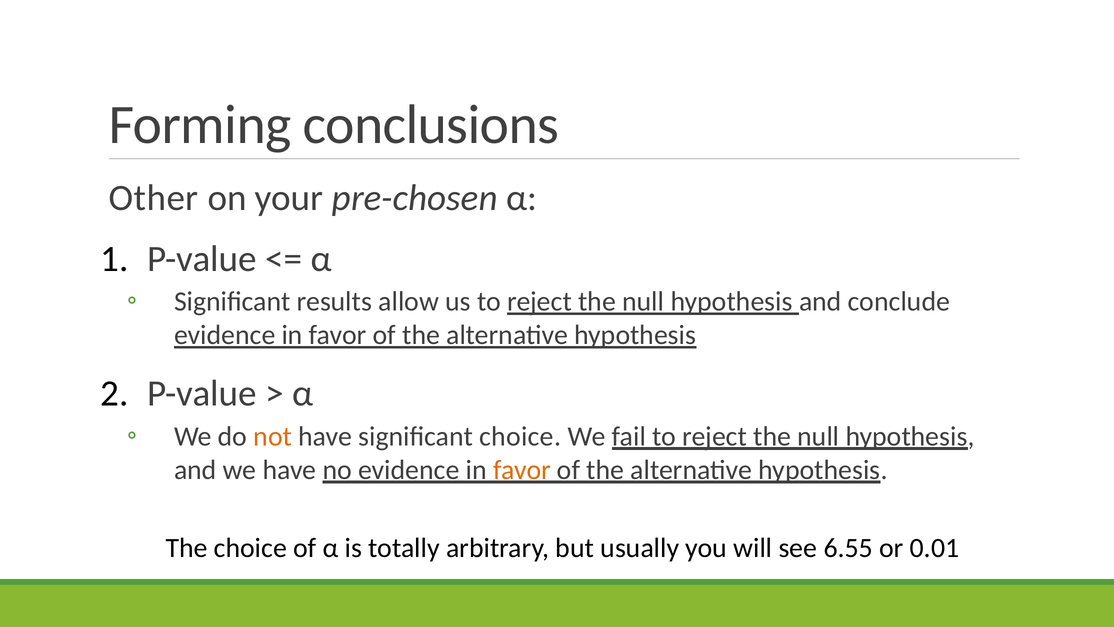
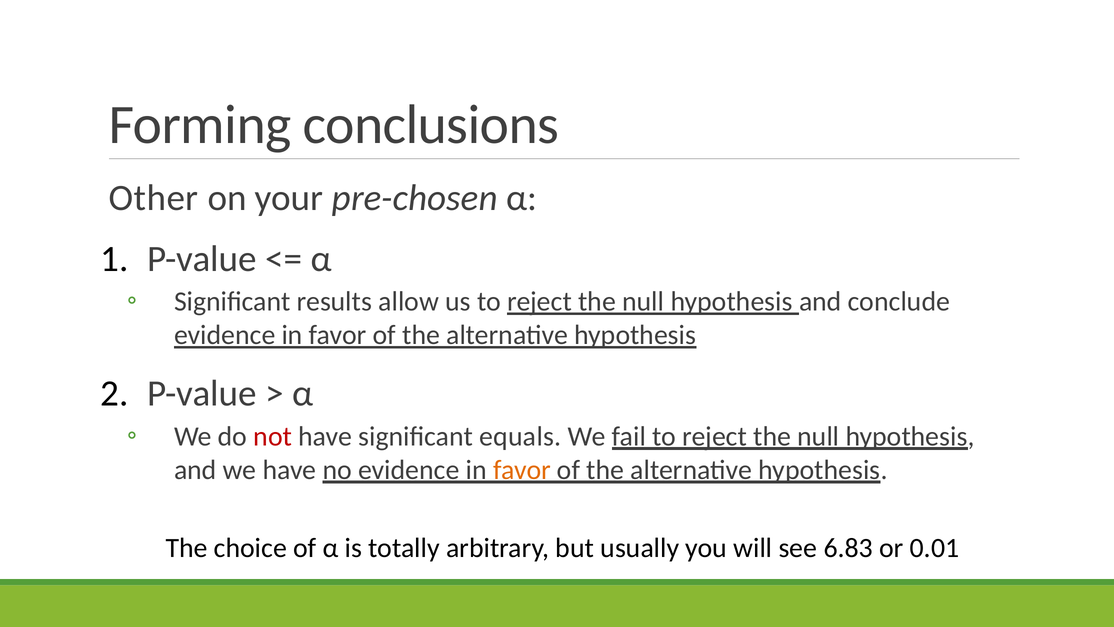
not colour: orange -> red (273, 436)
significant choice: choice -> equals (520, 436)
6.55: 6.55 -> 6.83 (848, 548)
